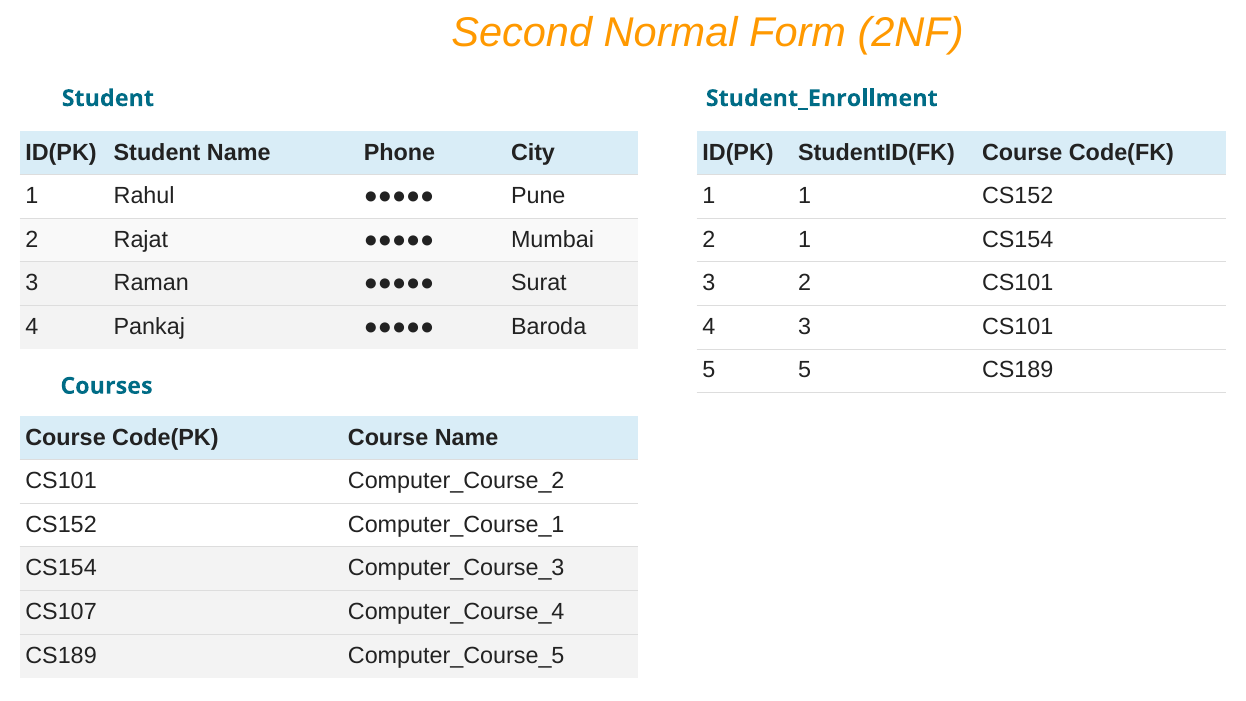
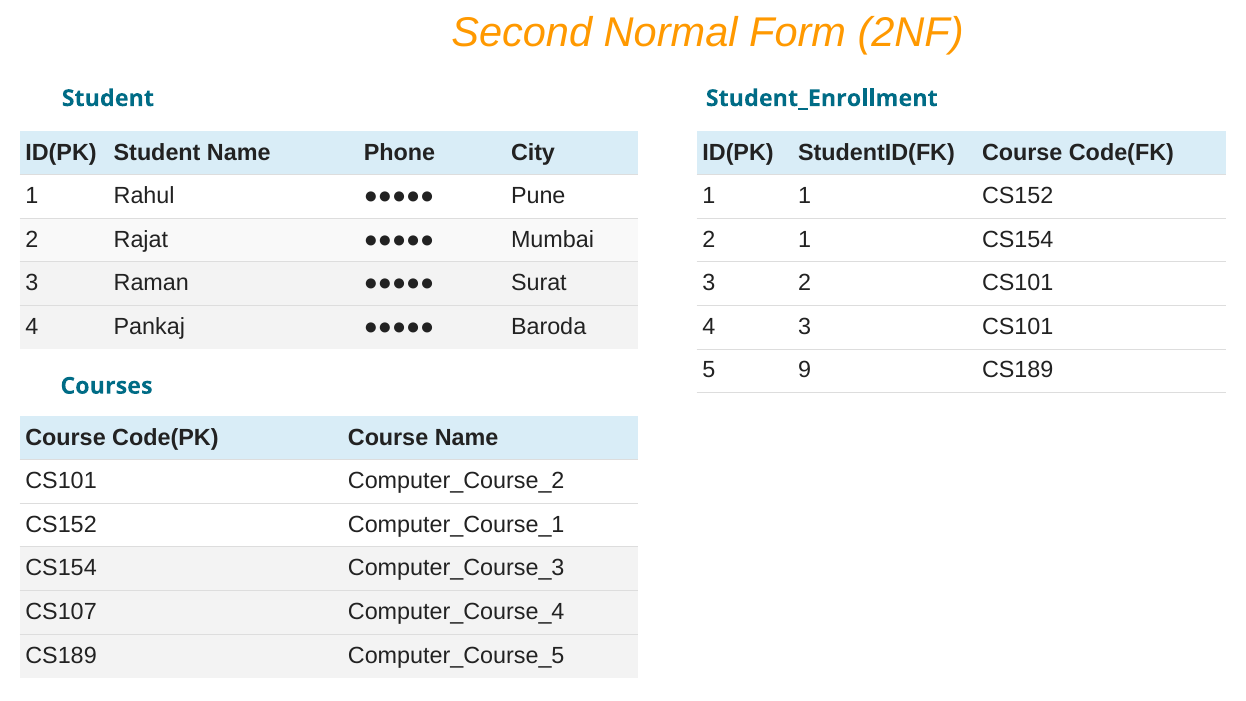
5 5: 5 -> 9 (805, 370)
